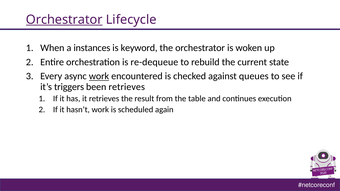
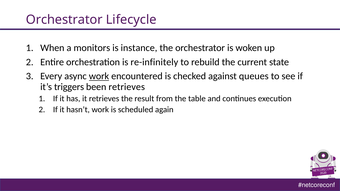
Orchestrator underline: present -> none (64, 20)
instances: instances -> monitors (92, 48)
keyword: keyword -> instance (139, 48)
re-dequeue: re-dequeue -> re-infinitely (154, 62)
